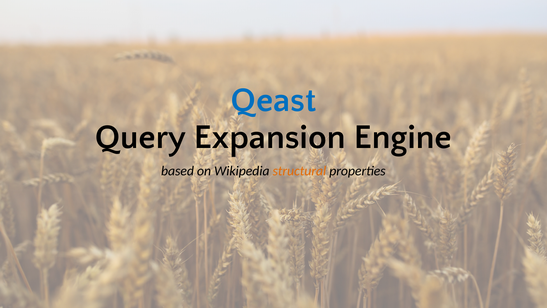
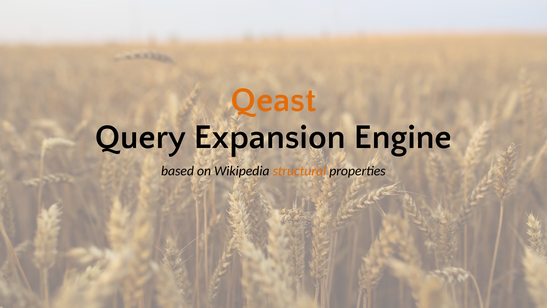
Qeast colour: blue -> orange (273, 100)
